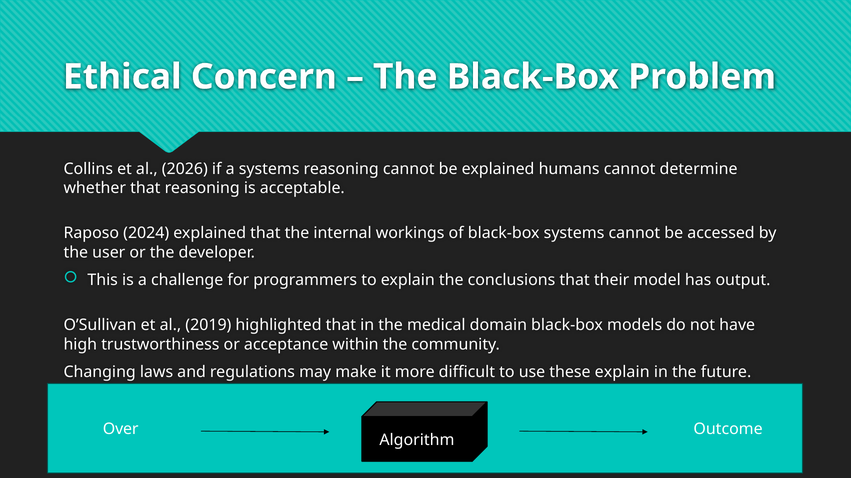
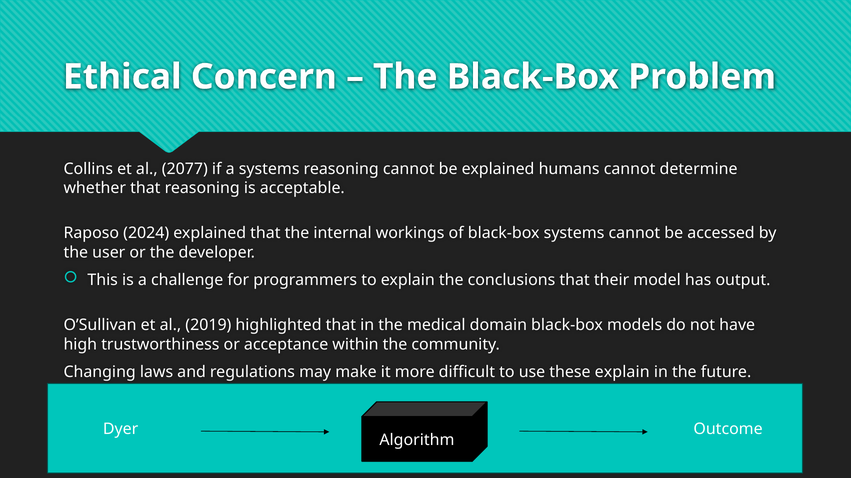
2026: 2026 -> 2077 (185, 169)
Over: Over -> Dyer (121, 430)
